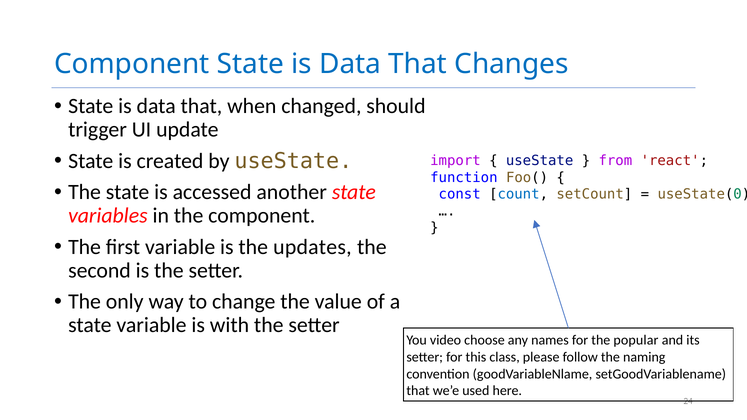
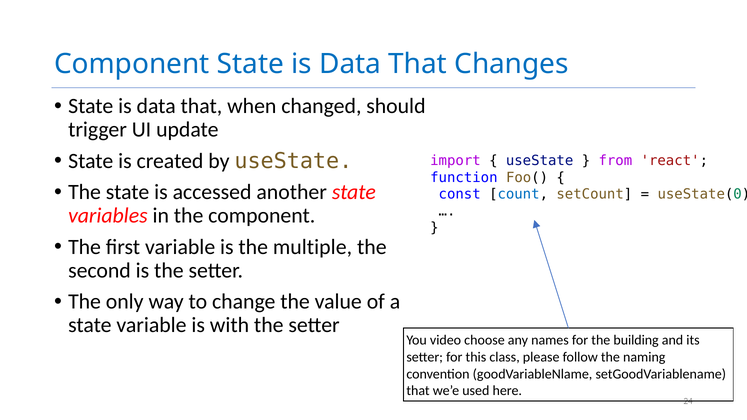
updates: updates -> multiple (312, 247)
popular: popular -> building (636, 340)
